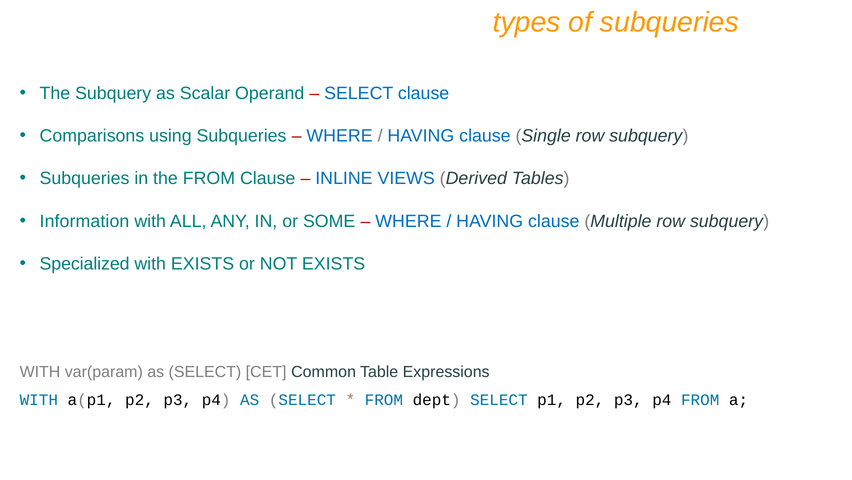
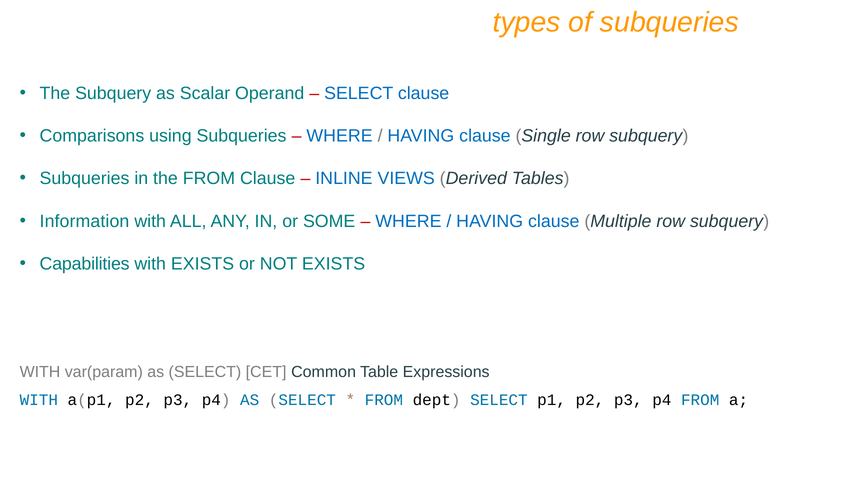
Specialized: Specialized -> Capabilities (85, 264)
